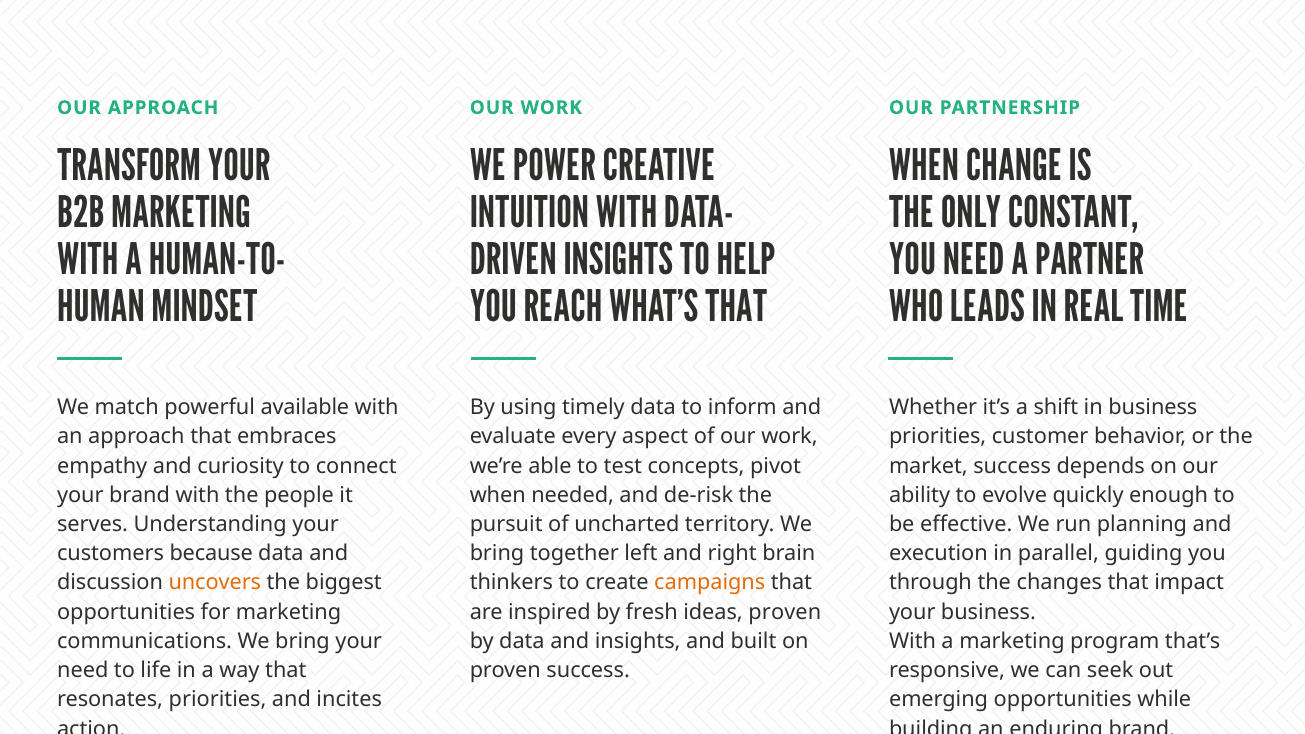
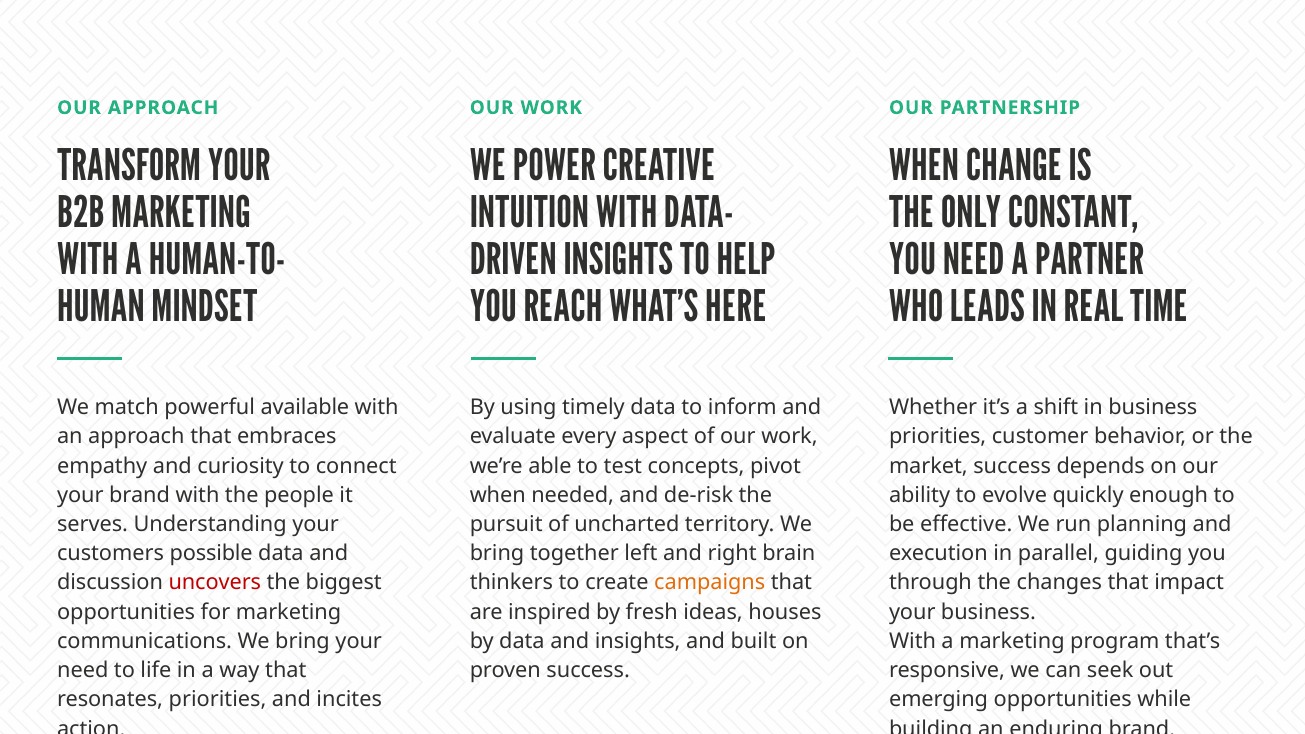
WHAT’S THAT: THAT -> HERE (736, 308)
because: because -> possible (211, 554)
uncovers colour: orange -> red (215, 583)
ideas proven: proven -> houses (785, 612)
